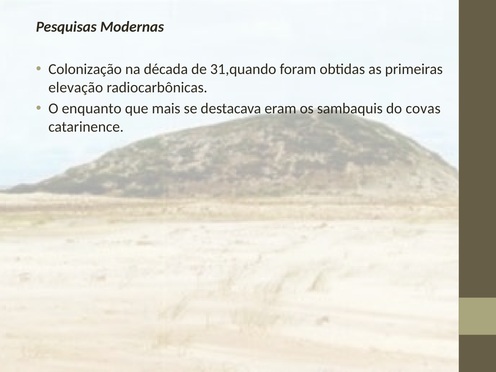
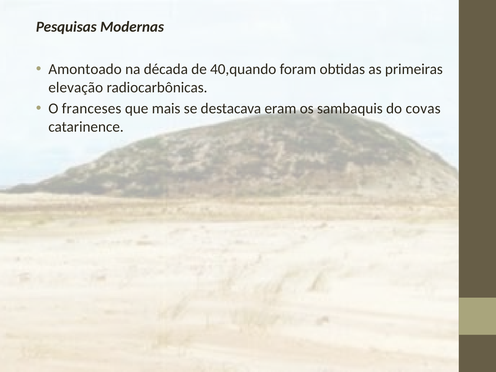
Colonização: Colonização -> Amontoado (85, 69)
31,quando: 31,quando -> 40,quando (243, 69)
enquanto: enquanto -> franceses (92, 109)
